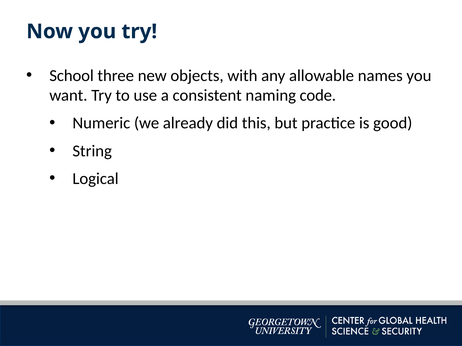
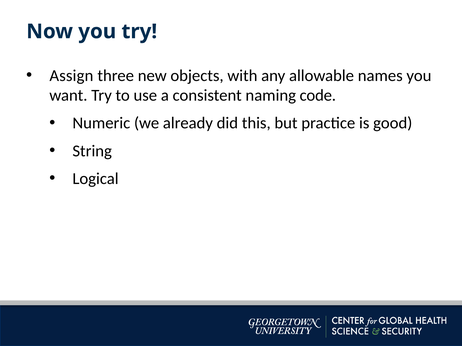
School: School -> Assign (71, 76)
